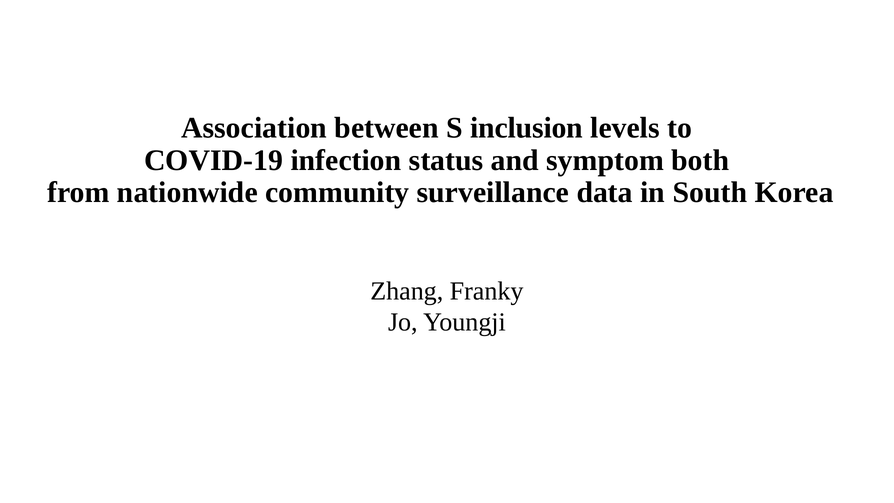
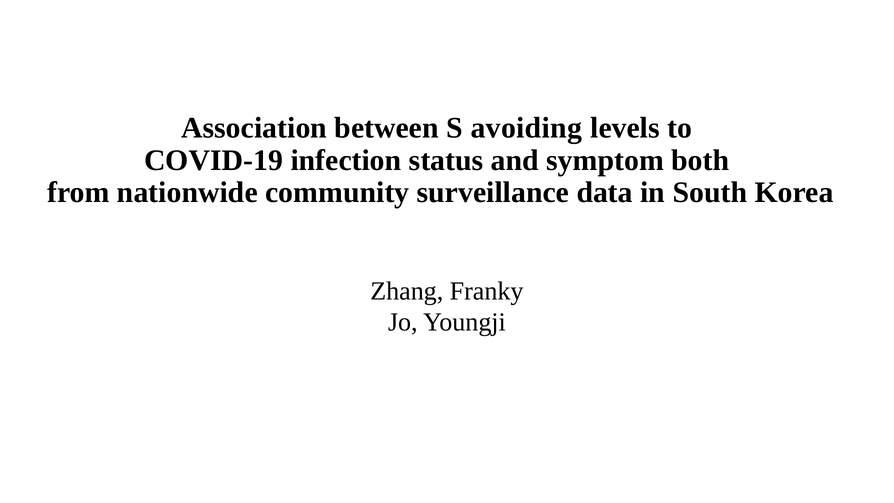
inclusion: inclusion -> avoiding (526, 128)
